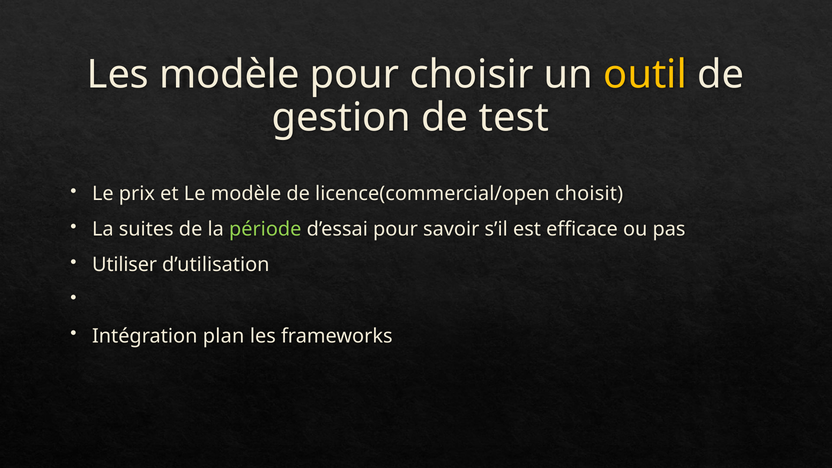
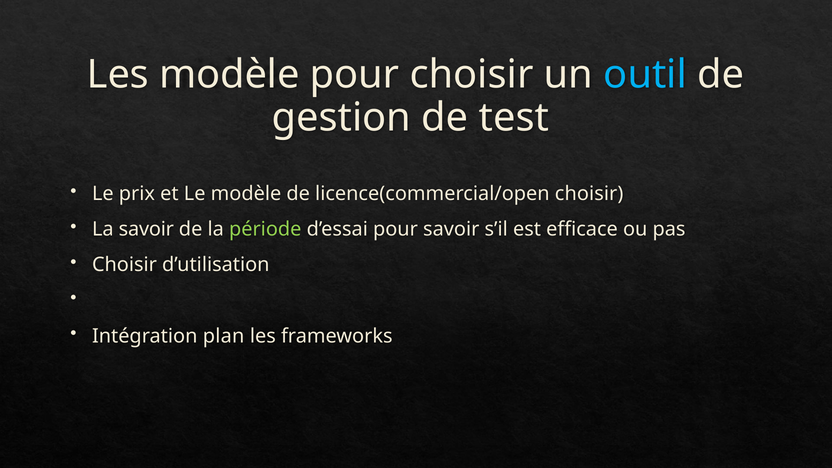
outil colour: yellow -> light blue (645, 75)
licence(commercial/open choisit: choisit -> choisir (589, 194)
La suites: suites -> savoir (146, 229)
Utiliser: Utiliser -> Choisir (124, 265)
